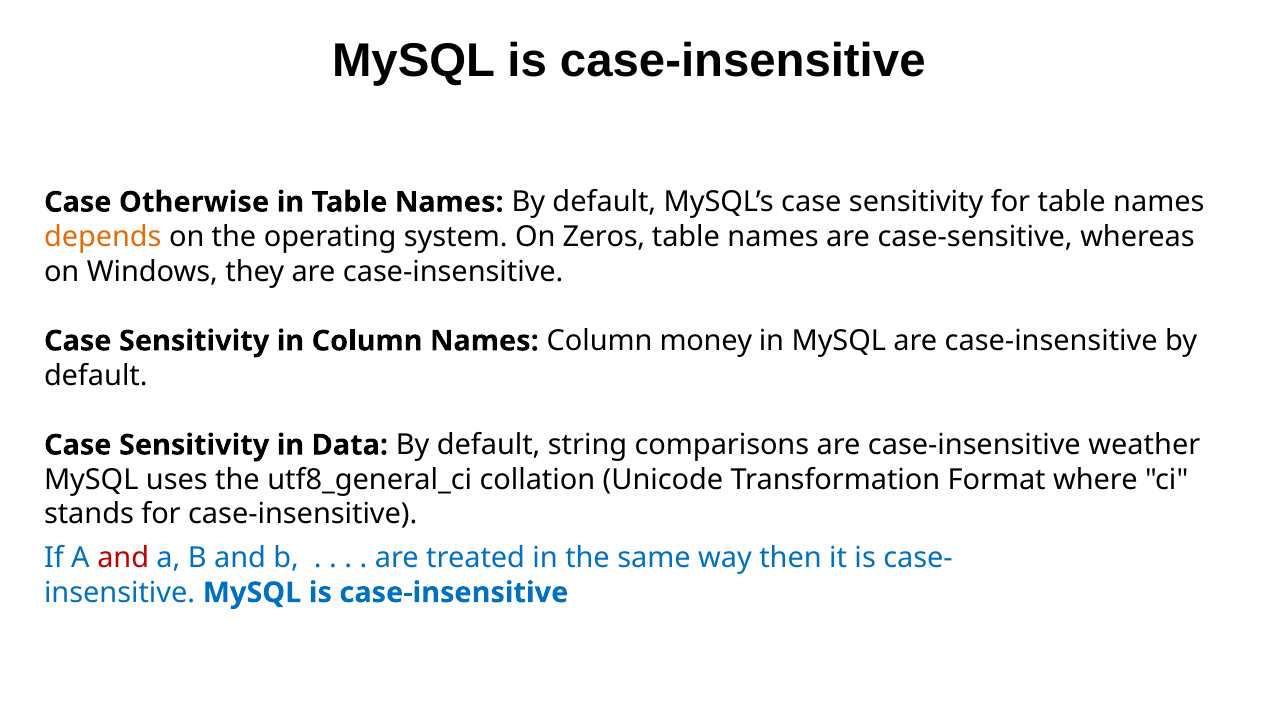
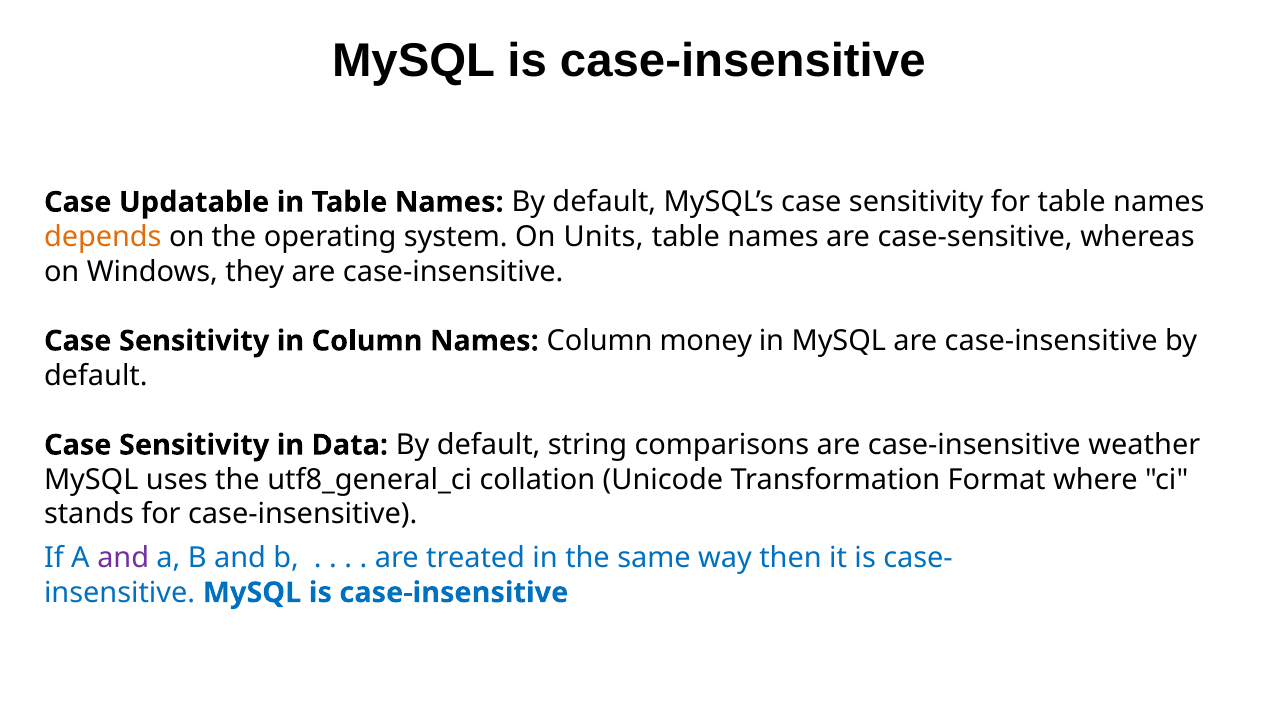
Otherwise: Otherwise -> Updatable (194, 202)
Zeros: Zeros -> Units (604, 237)
and colour: red -> purple (123, 558)
